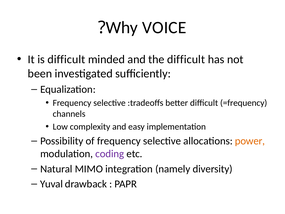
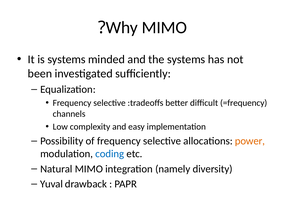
Why VOICE: VOICE -> MIMO (164, 28)
is difficult: difficult -> systems (66, 59)
the difficult: difficult -> systems (186, 59)
coding colour: purple -> blue (110, 154)
